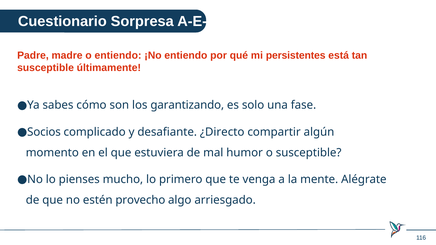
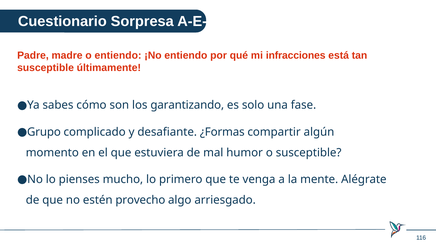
persistentes: persistentes -> infracciones (296, 55)
Socios: Socios -> Grupo (44, 132)
¿Directo: ¿Directo -> ¿Formas (222, 132)
